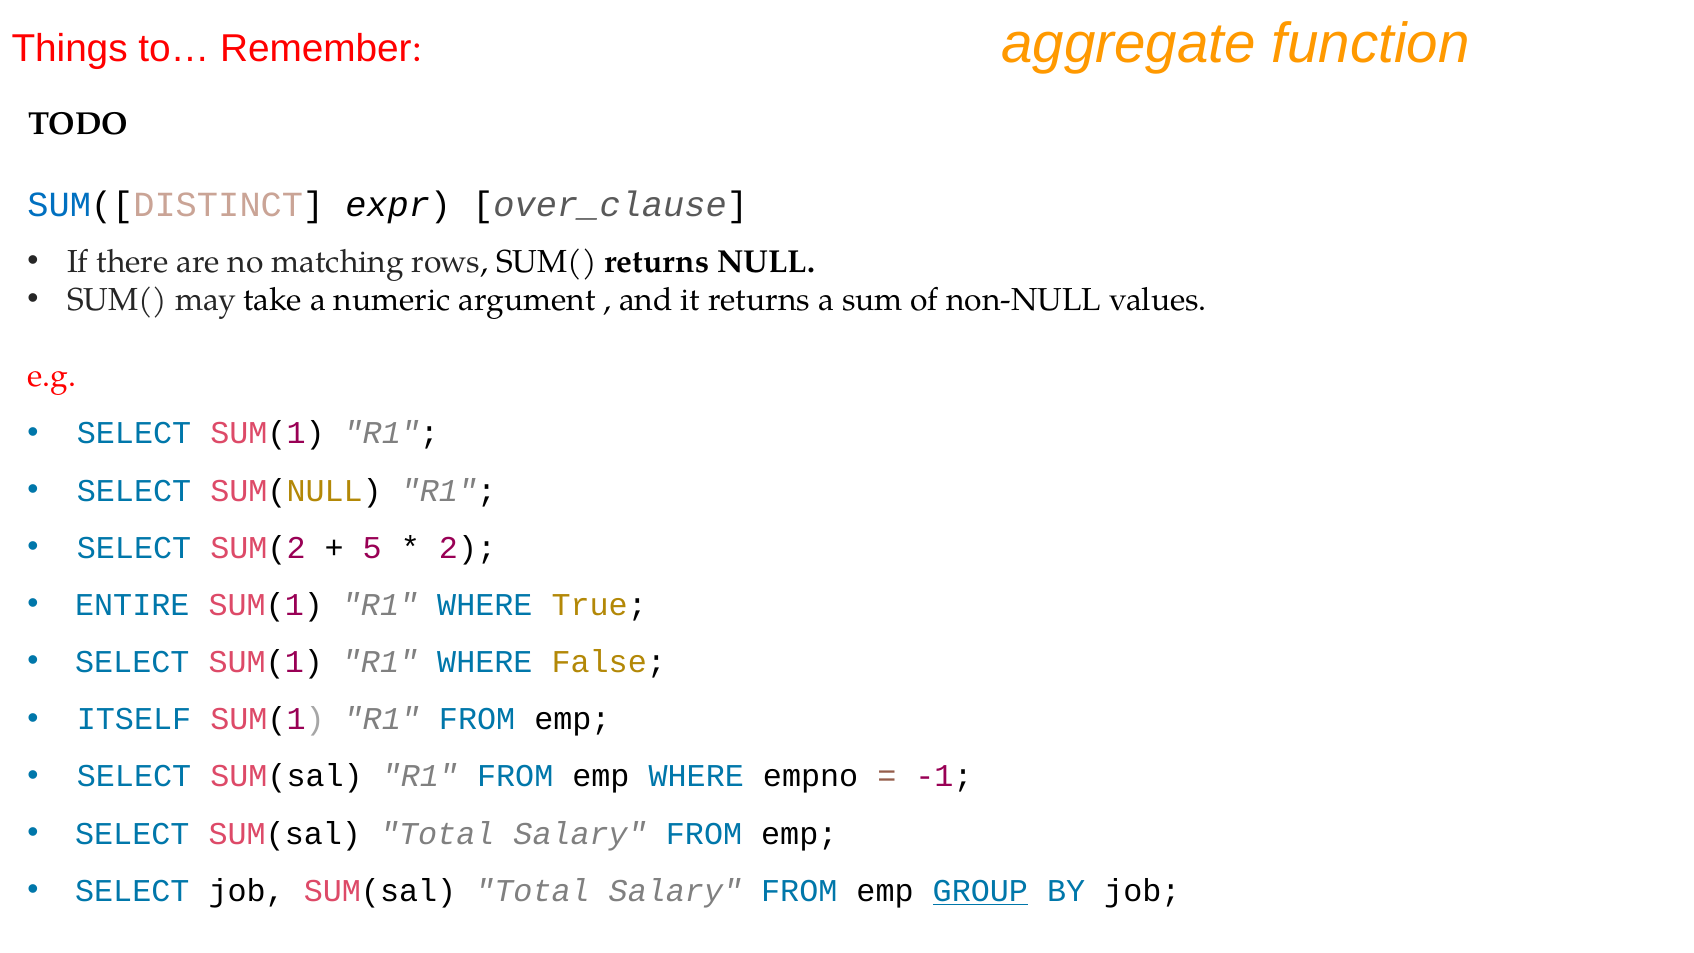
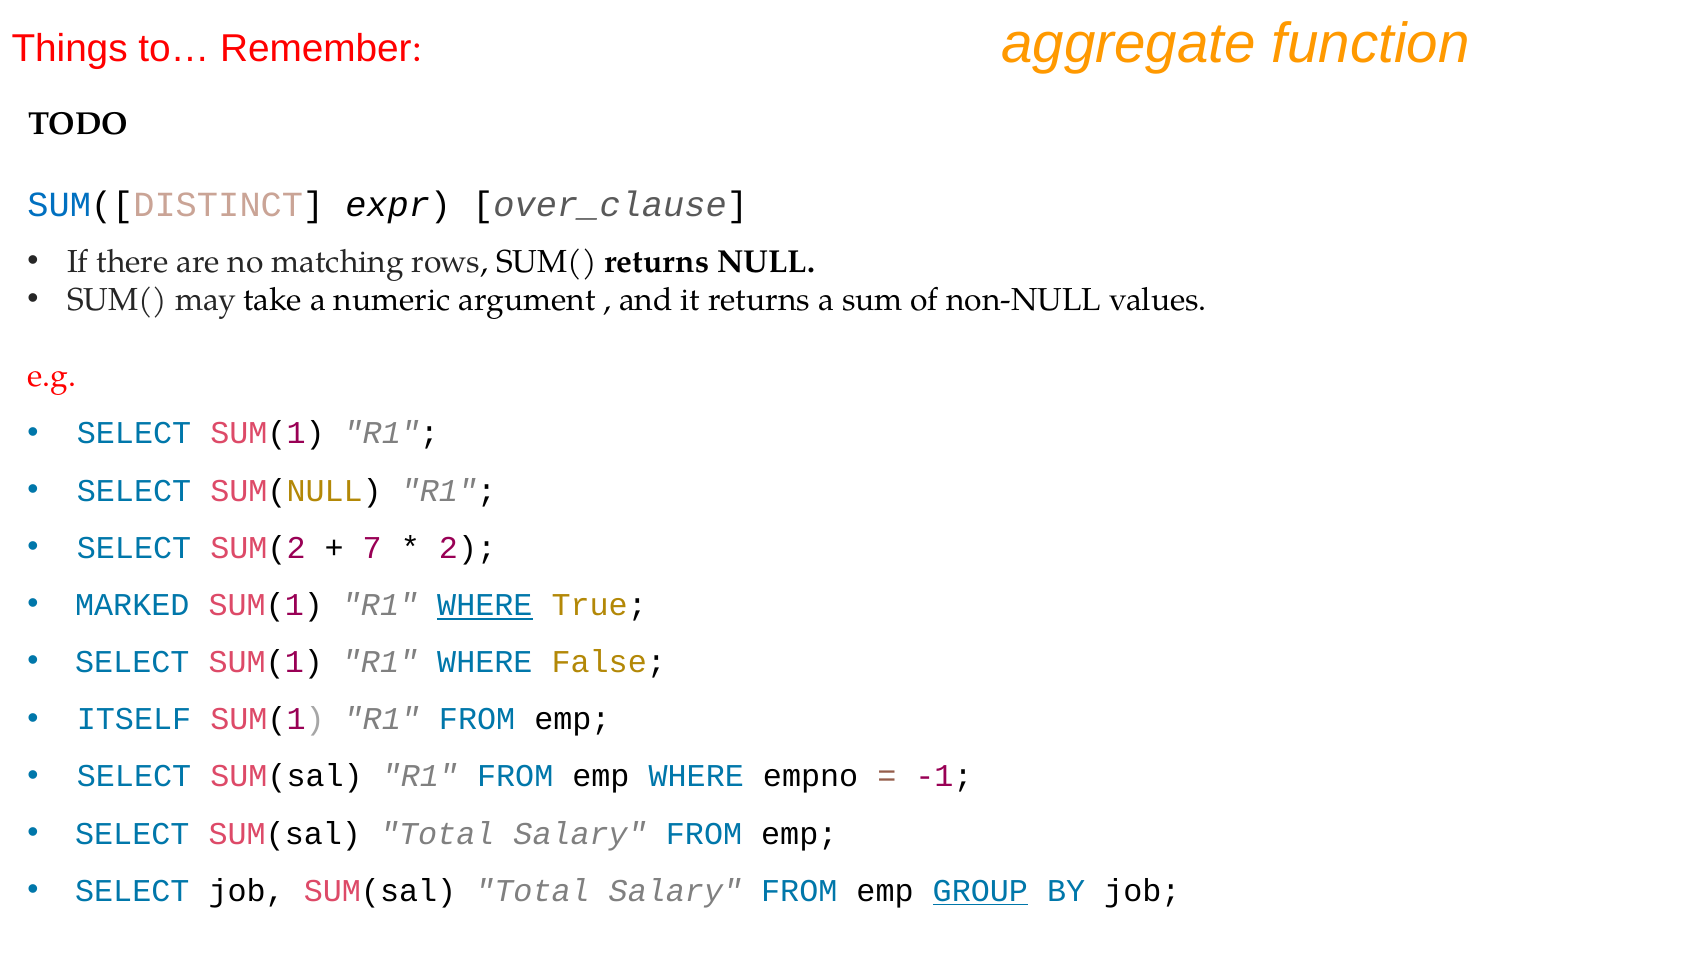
5: 5 -> 7 (372, 548)
ENTIRE: ENTIRE -> MARKED (132, 605)
WHERE underline: none -> present (485, 605)
